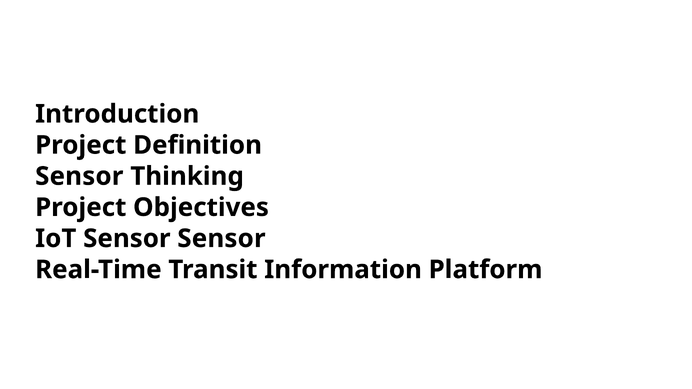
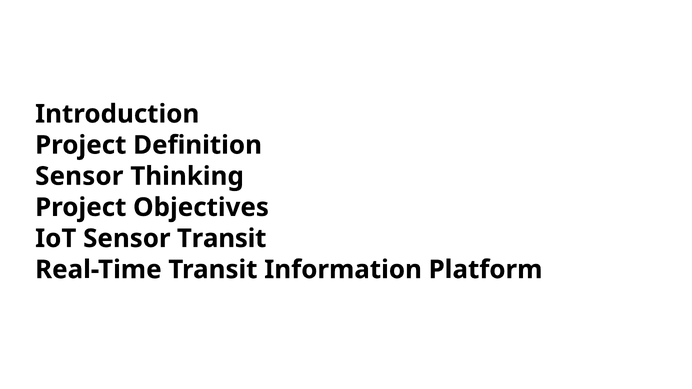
Sensor Sensor: Sensor -> Transit (222, 239)
